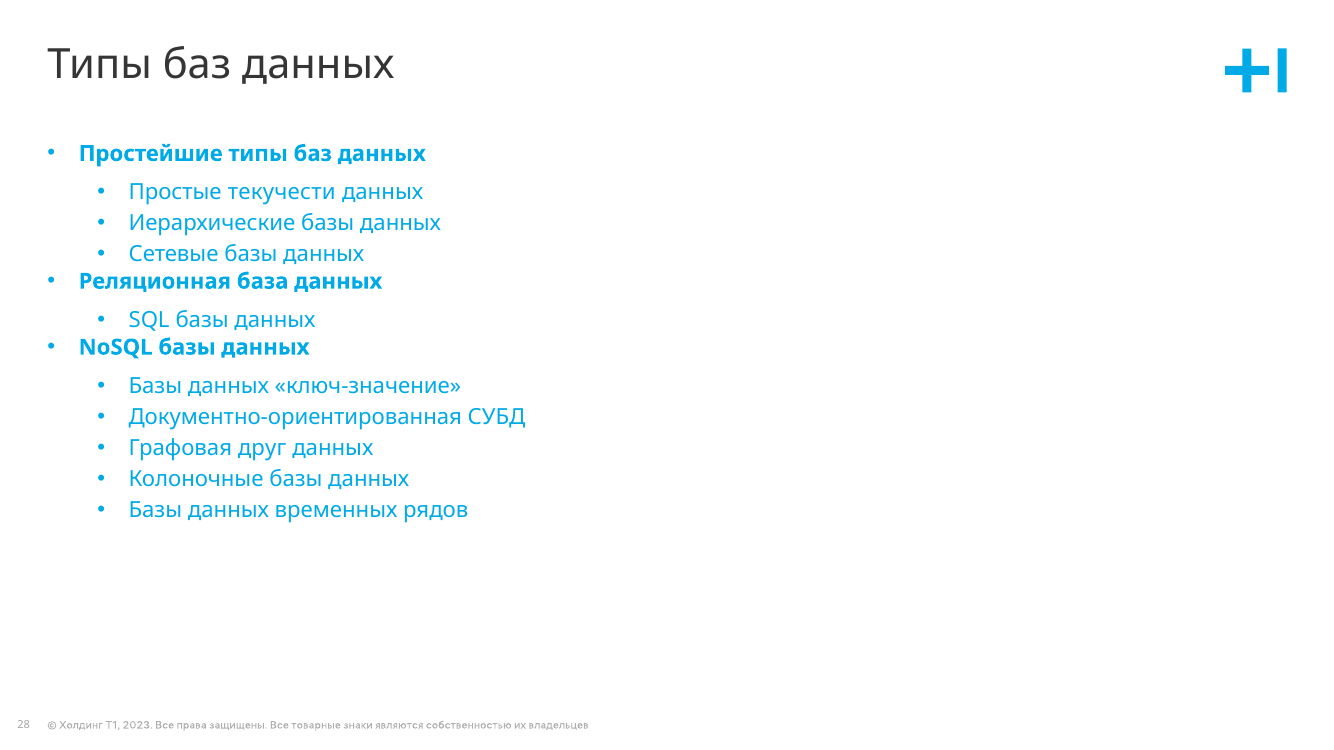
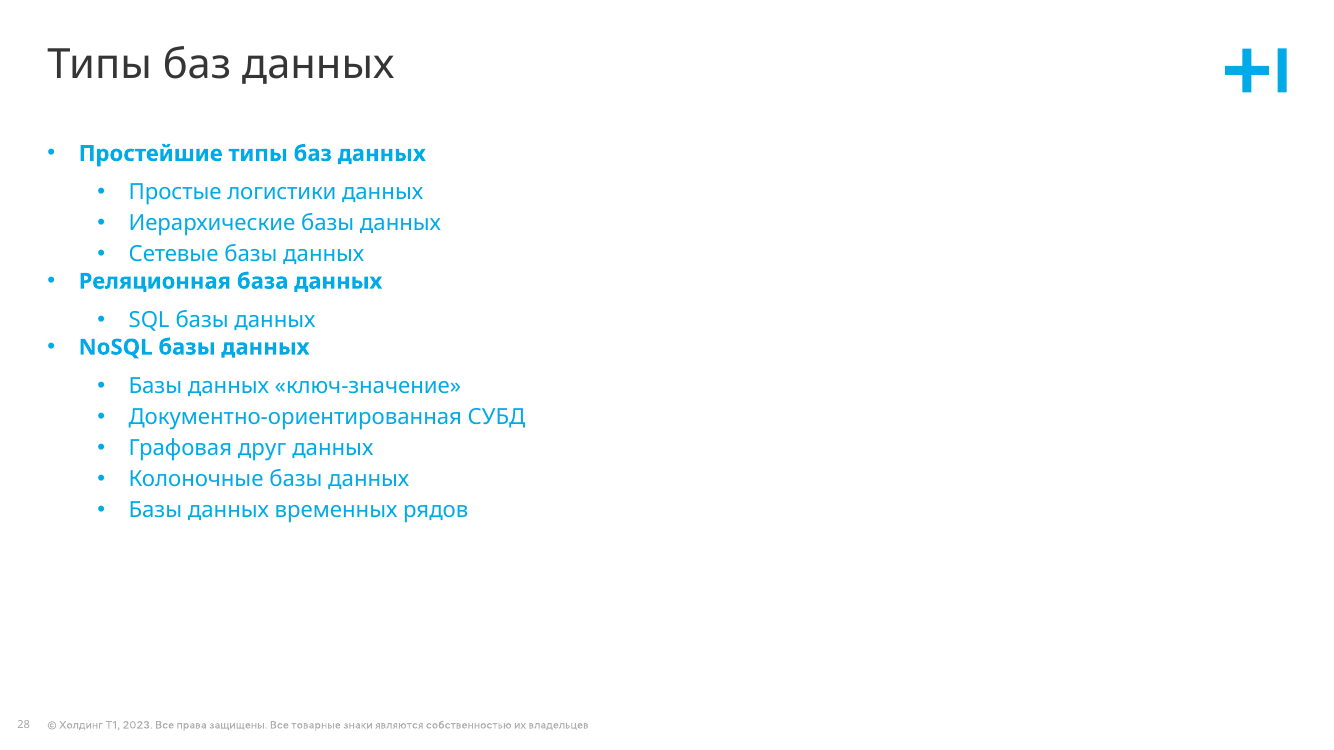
текучести: текучести -> логистики (282, 193)
